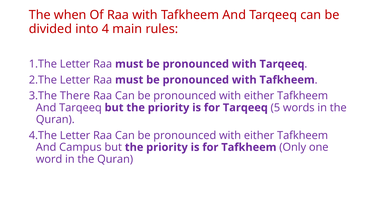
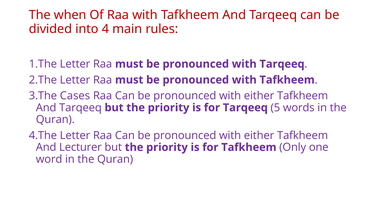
There: There -> Cases (75, 96)
Campus: Campus -> Lecturer (80, 147)
